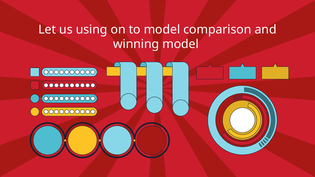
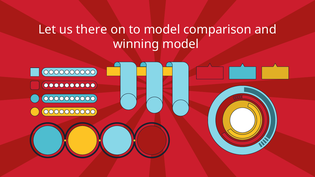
using: using -> there (92, 30)
